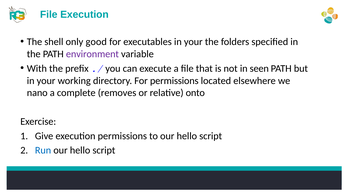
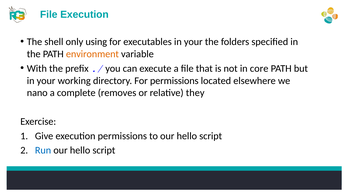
good: good -> using (96, 42)
environment colour: purple -> orange (92, 54)
seen: seen -> core (259, 68)
onto: onto -> they (195, 93)
